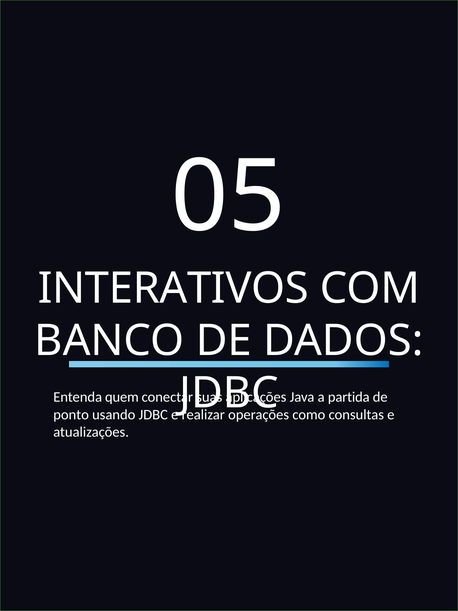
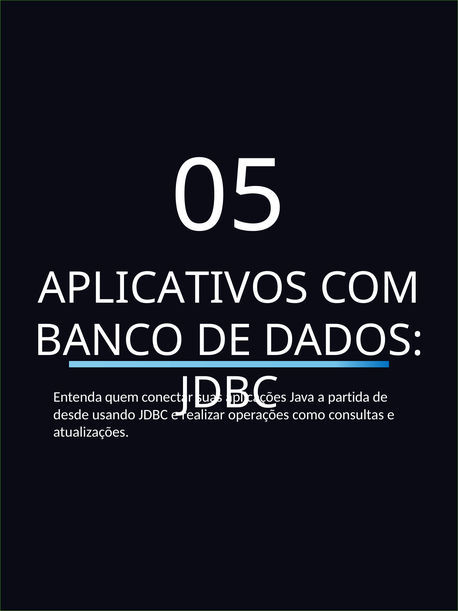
INTERATIVOS: INTERATIVOS -> APLICATIVOS (173, 288)
ponto: ponto -> desde (71, 414)
